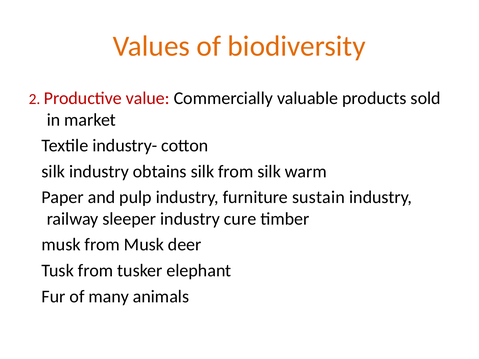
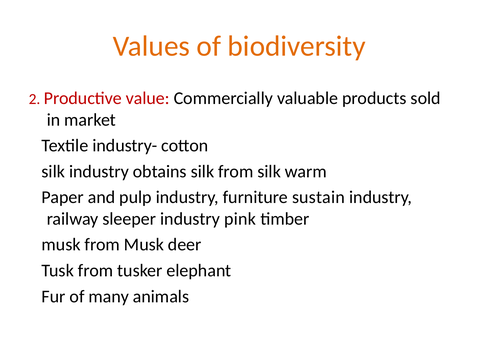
cure: cure -> pink (240, 219)
